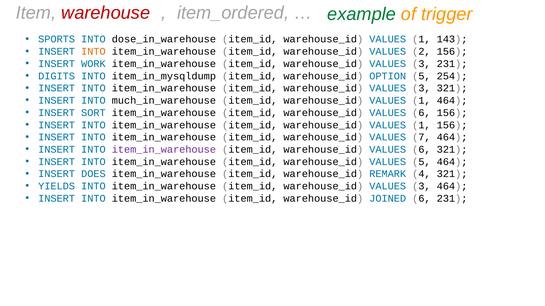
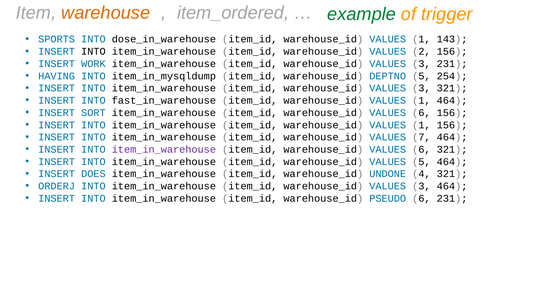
warehouse colour: red -> orange (106, 13)
INTO colour: orange -> black (93, 52)
DIGITS: DIGITS -> HAVING (57, 76)
OPTION: OPTION -> DEPTNO (388, 76)
much_in_warehouse: much_in_warehouse -> fast_in_warehouse (164, 101)
REMARK: REMARK -> UNDONE (388, 174)
YIELDS: YIELDS -> ORDERJ (57, 187)
JOINED: JOINED -> PSEUDO (388, 199)
